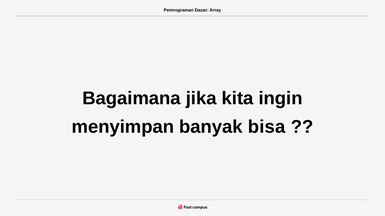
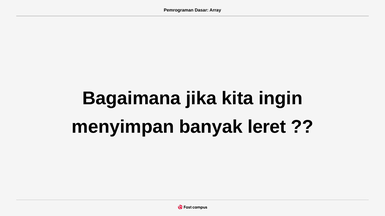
bisa: bisa -> leret (267, 127)
